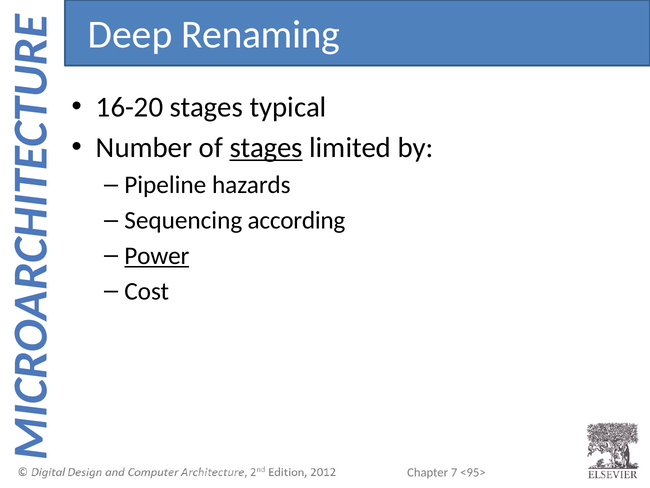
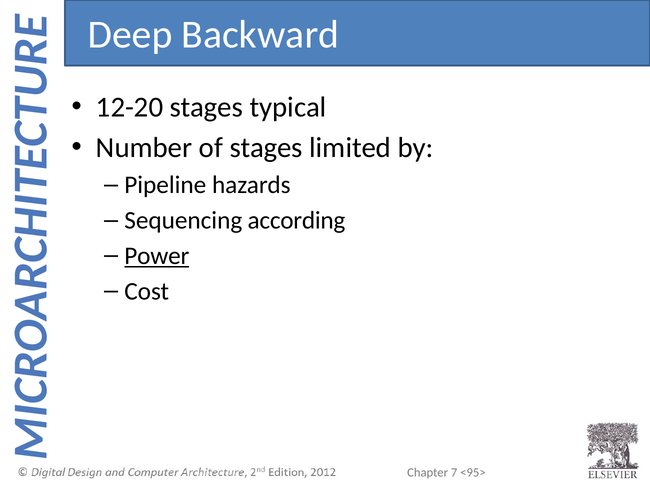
Renaming: Renaming -> Backward (260, 35)
16-20: 16-20 -> 12-20 (130, 107)
stages underline: present -> none (266, 148)
